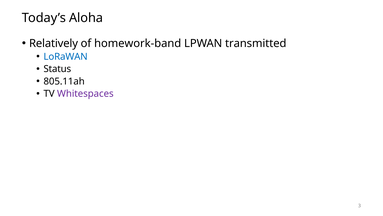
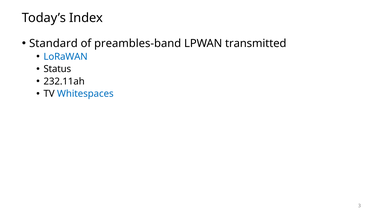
Aloha: Aloha -> Index (86, 18)
Relatively: Relatively -> Standard (53, 43)
homework-band: homework-band -> preambles-band (138, 43)
805.11ah: 805.11ah -> 232.11ah (64, 81)
Whitespaces colour: purple -> blue (85, 93)
